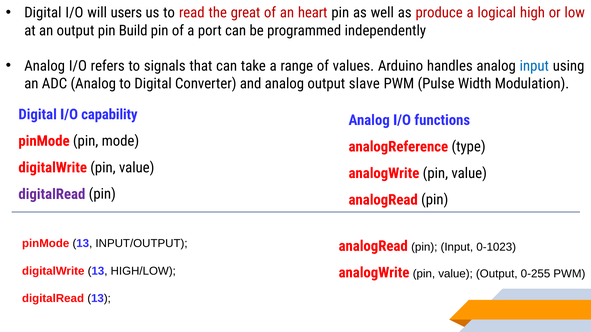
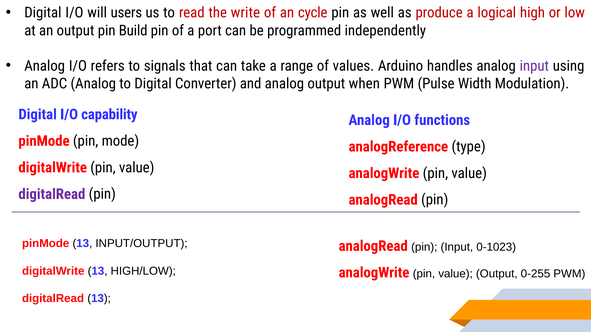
great: great -> write (245, 13)
heart: heart -> cycle (313, 13)
input colour: blue -> purple (534, 66)
slave: slave -> when (364, 84)
